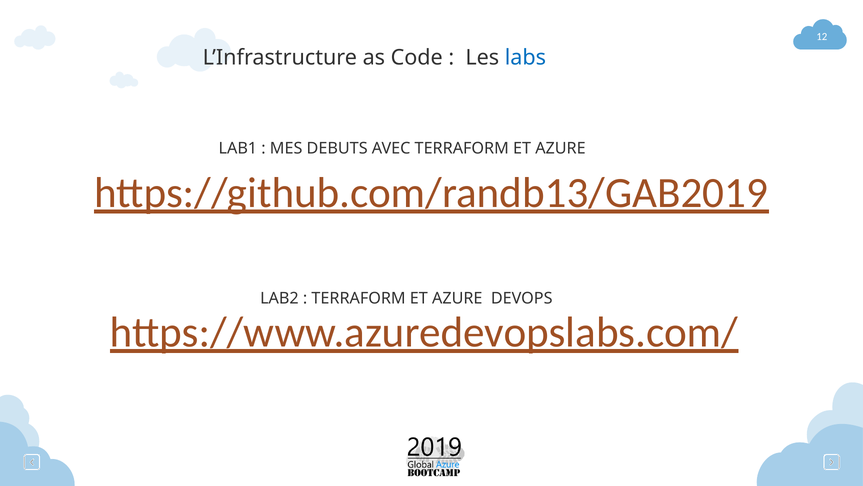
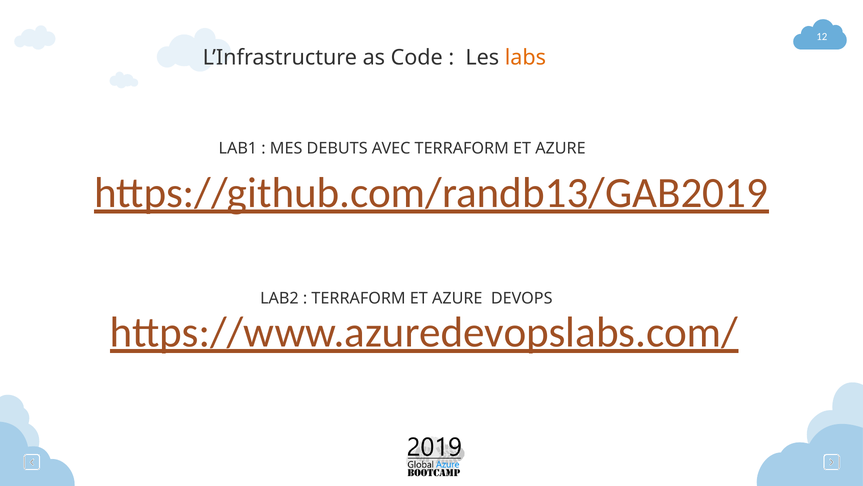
labs colour: blue -> orange (525, 58)
